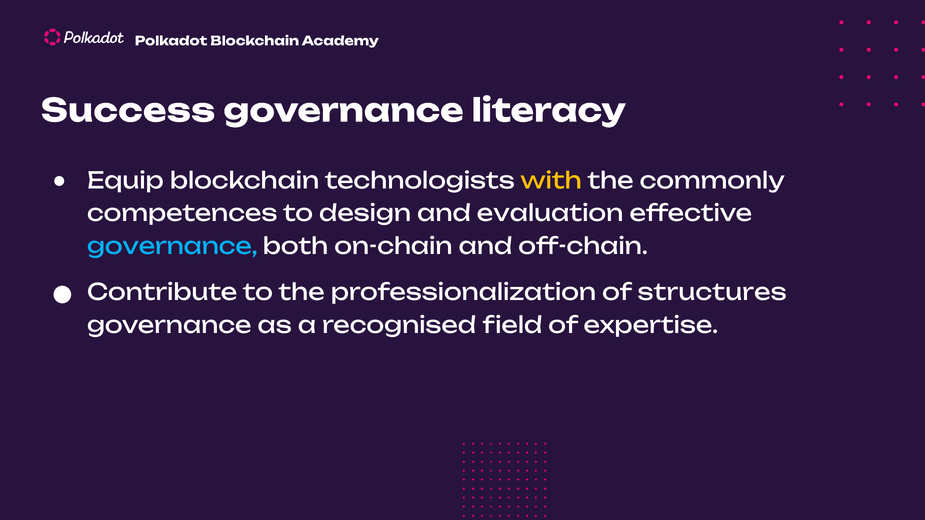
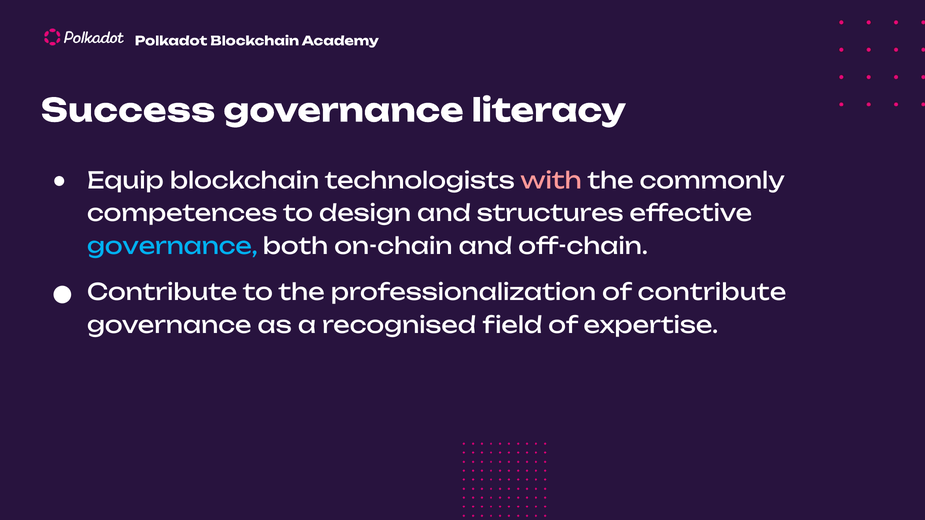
with colour: yellow -> pink (551, 181)
evaluation: evaluation -> structures (550, 214)
of structures: structures -> contribute (712, 293)
